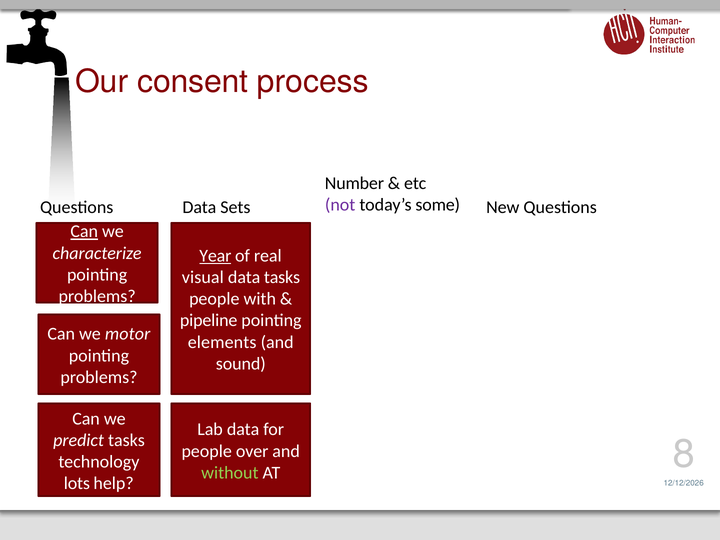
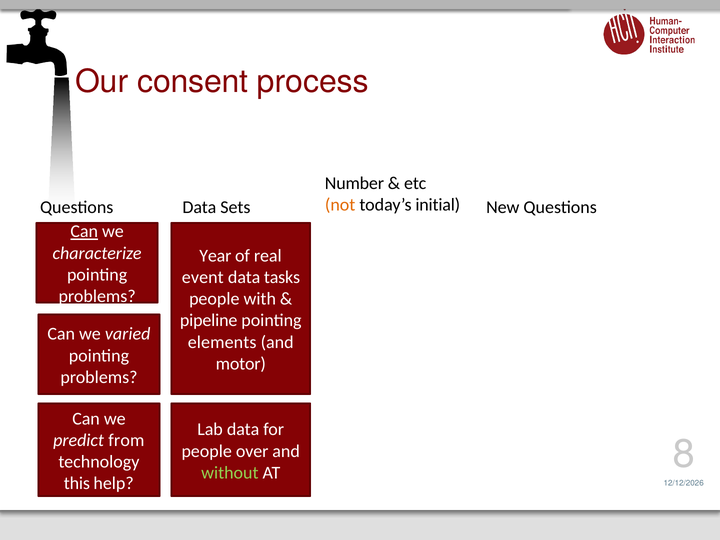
not colour: purple -> orange (340, 205)
some: some -> initial (438, 205)
Year underline: present -> none (215, 256)
visual: visual -> event (203, 277)
motor: motor -> varied (128, 334)
sound: sound -> motor (241, 364)
predict tasks: tasks -> from (126, 440)
lots: lots -> this (77, 483)
